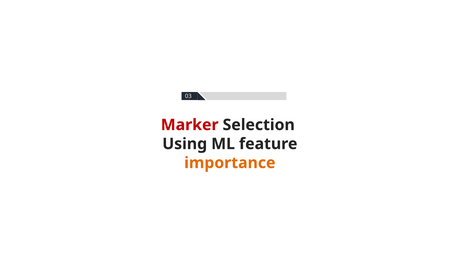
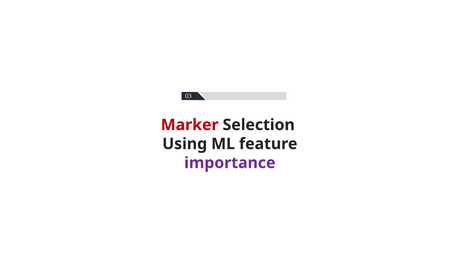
importance colour: orange -> purple (230, 163)
